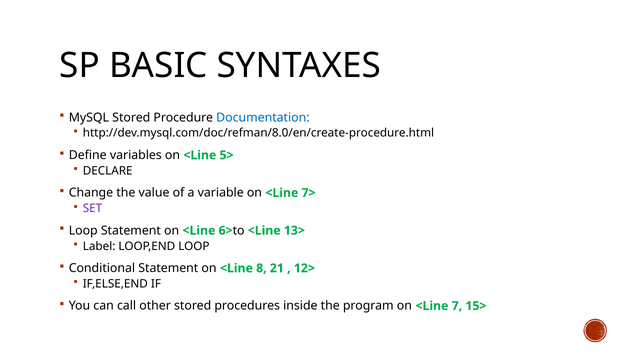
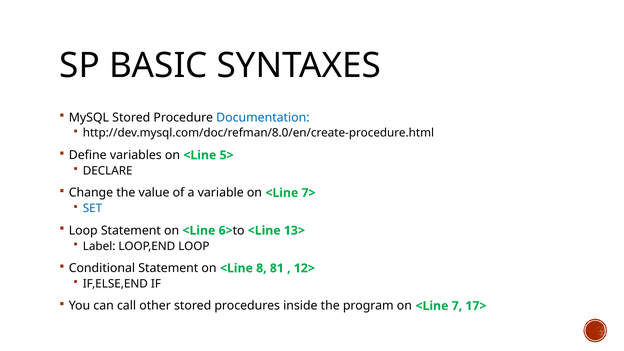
SET colour: purple -> blue (93, 208)
21: 21 -> 81 (277, 268)
15>: 15> -> 17> (476, 306)
